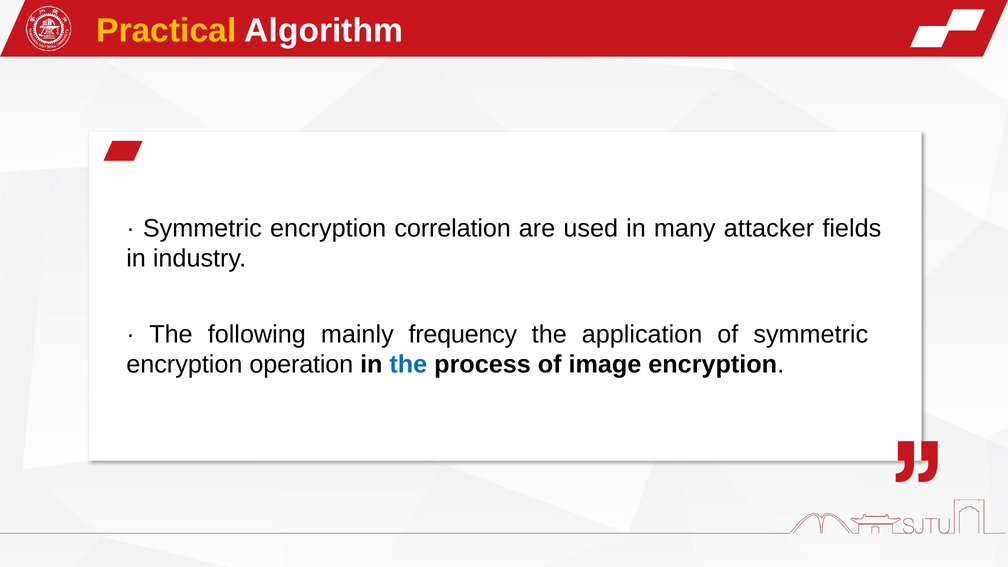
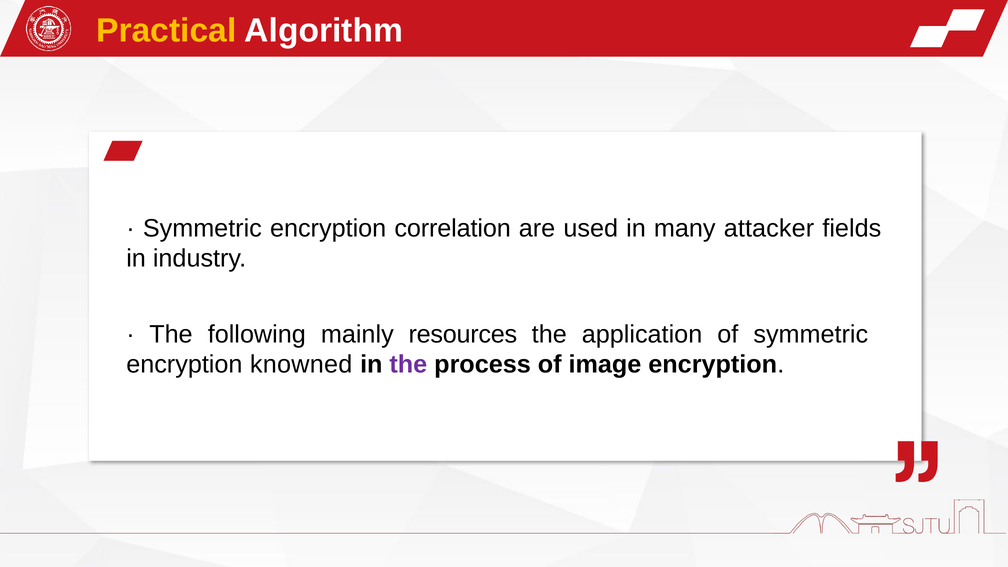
frequency: frequency -> resources (463, 334)
operation: operation -> knowned (301, 364)
the colour: blue -> purple (408, 364)
